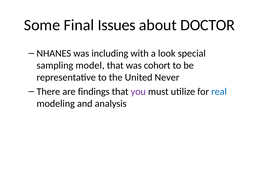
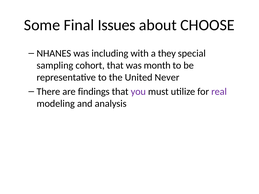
DOCTOR: DOCTOR -> CHOOSE (207, 25)
look: look -> they (167, 53)
model: model -> cohort (90, 65)
cohort: cohort -> month (157, 65)
real colour: blue -> purple (219, 92)
